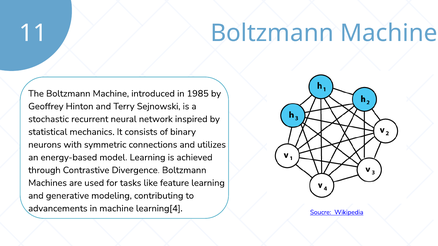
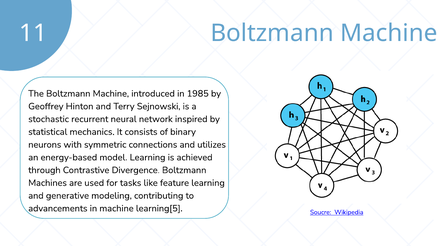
learning[4: learning[4 -> learning[5 (159, 209)
